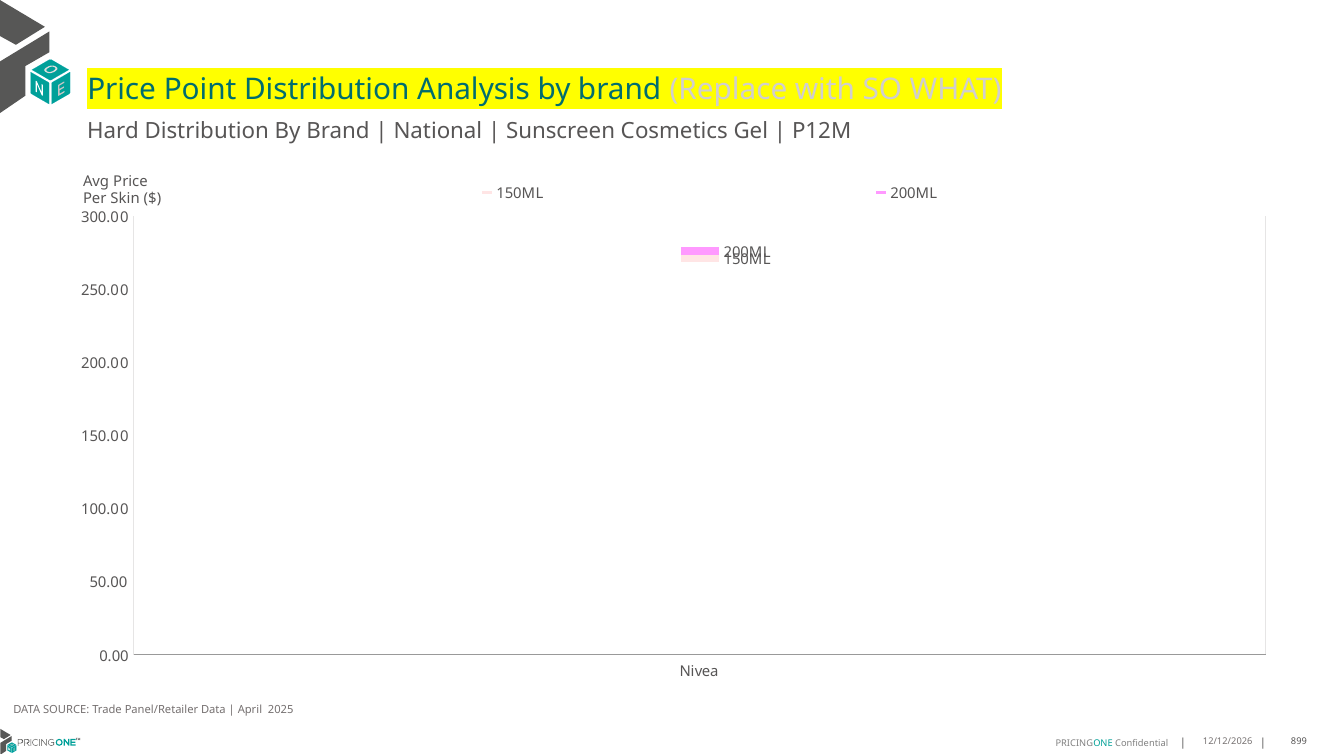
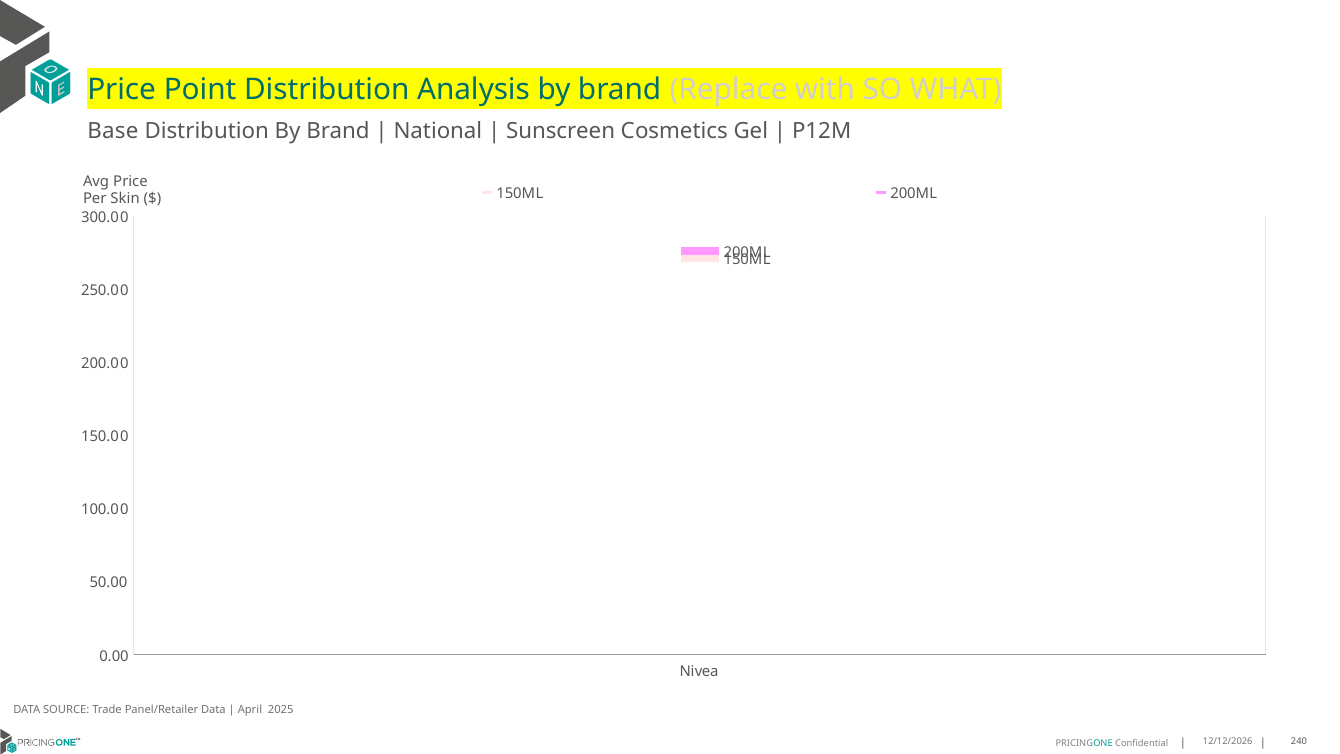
Hard: Hard -> Base (113, 131)
899: 899 -> 240 (1299, 741)
